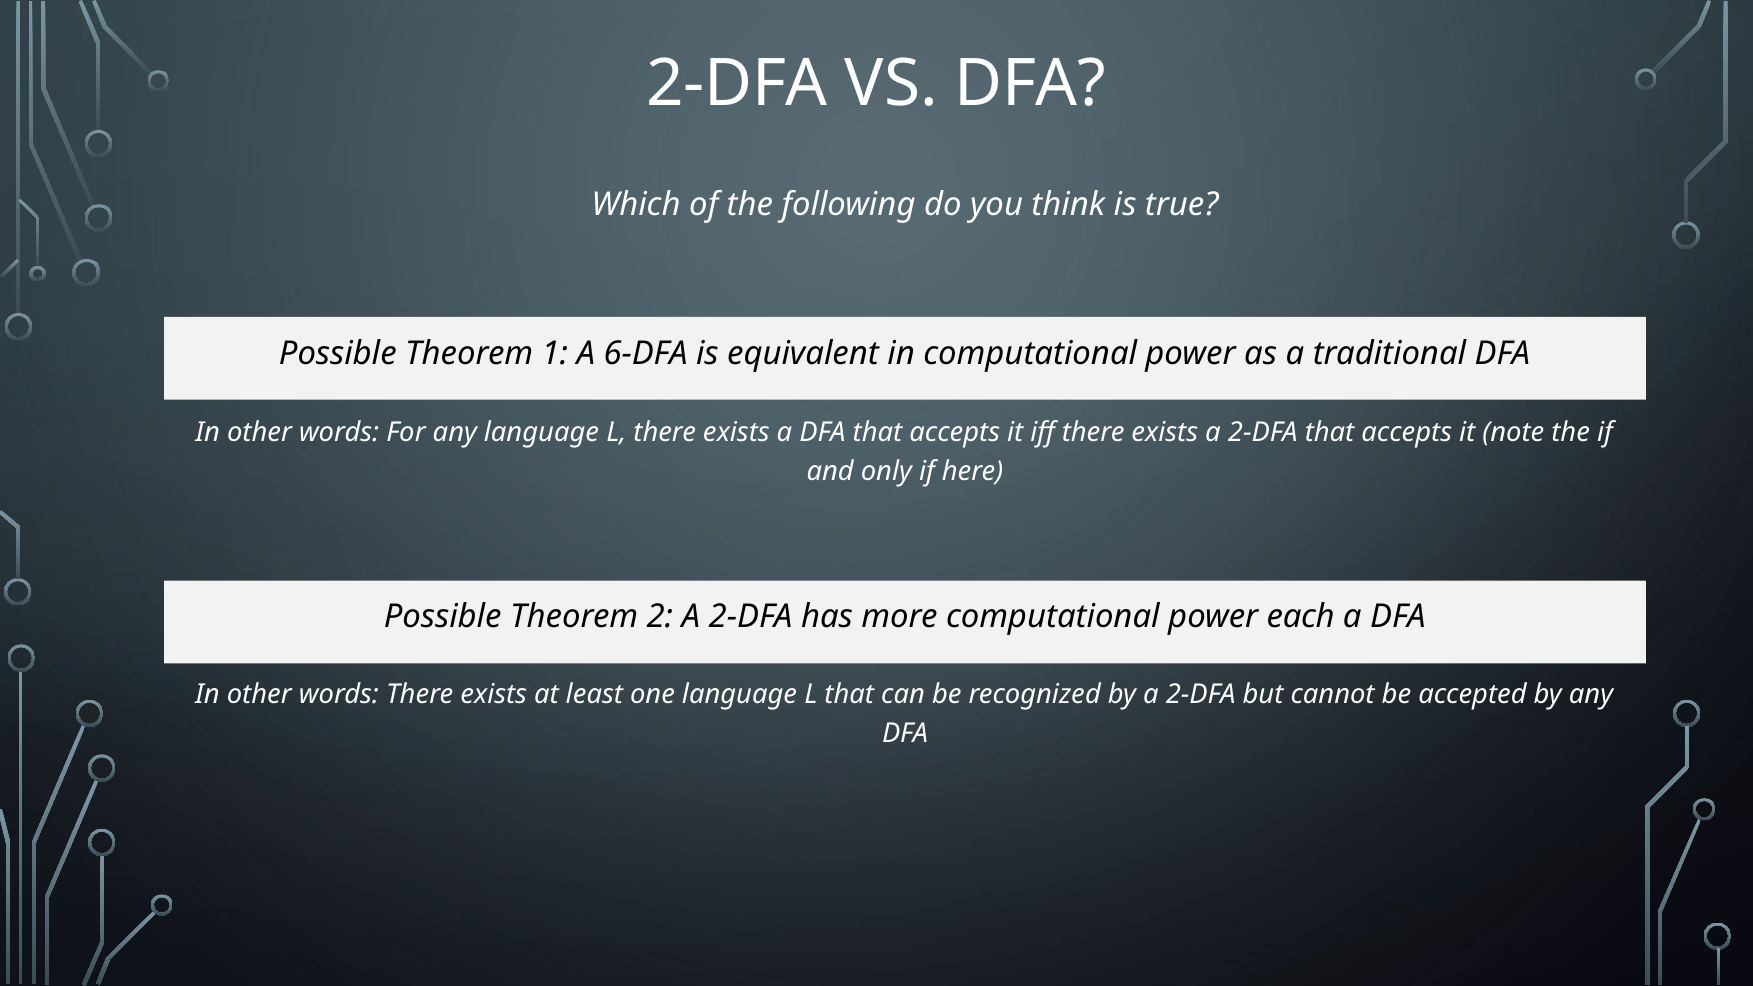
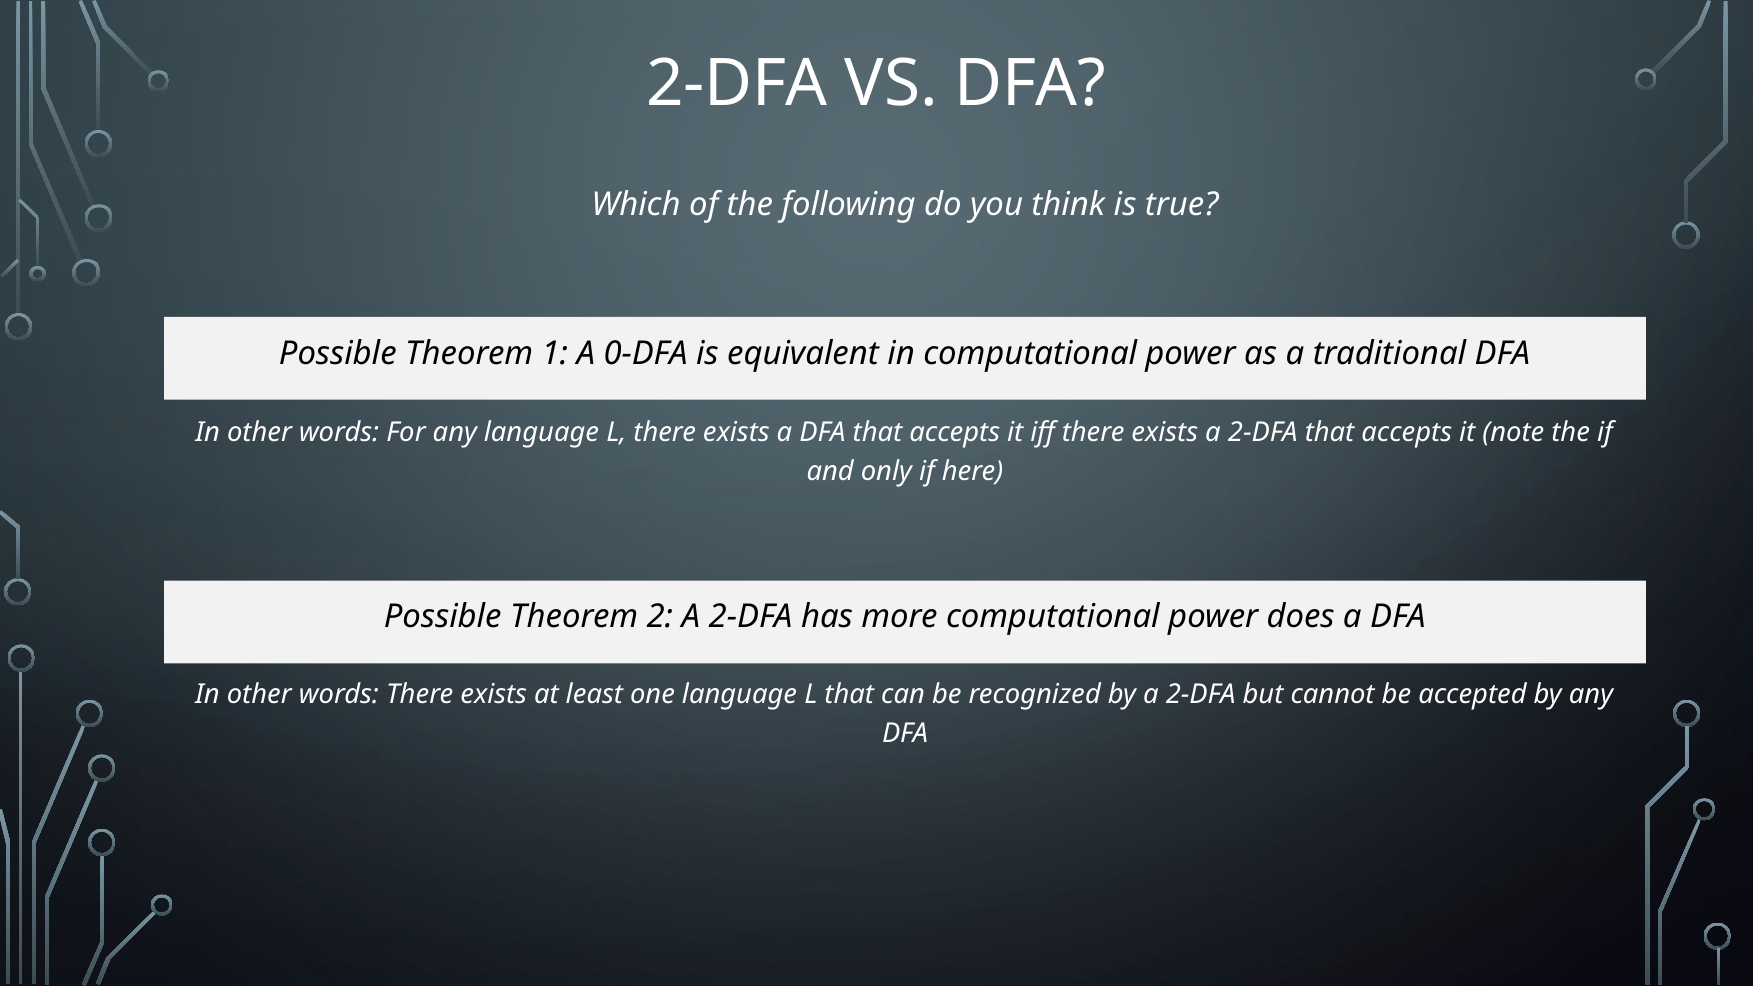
6-DFA: 6-DFA -> 0-DFA (646, 353)
each: each -> does (1301, 617)
